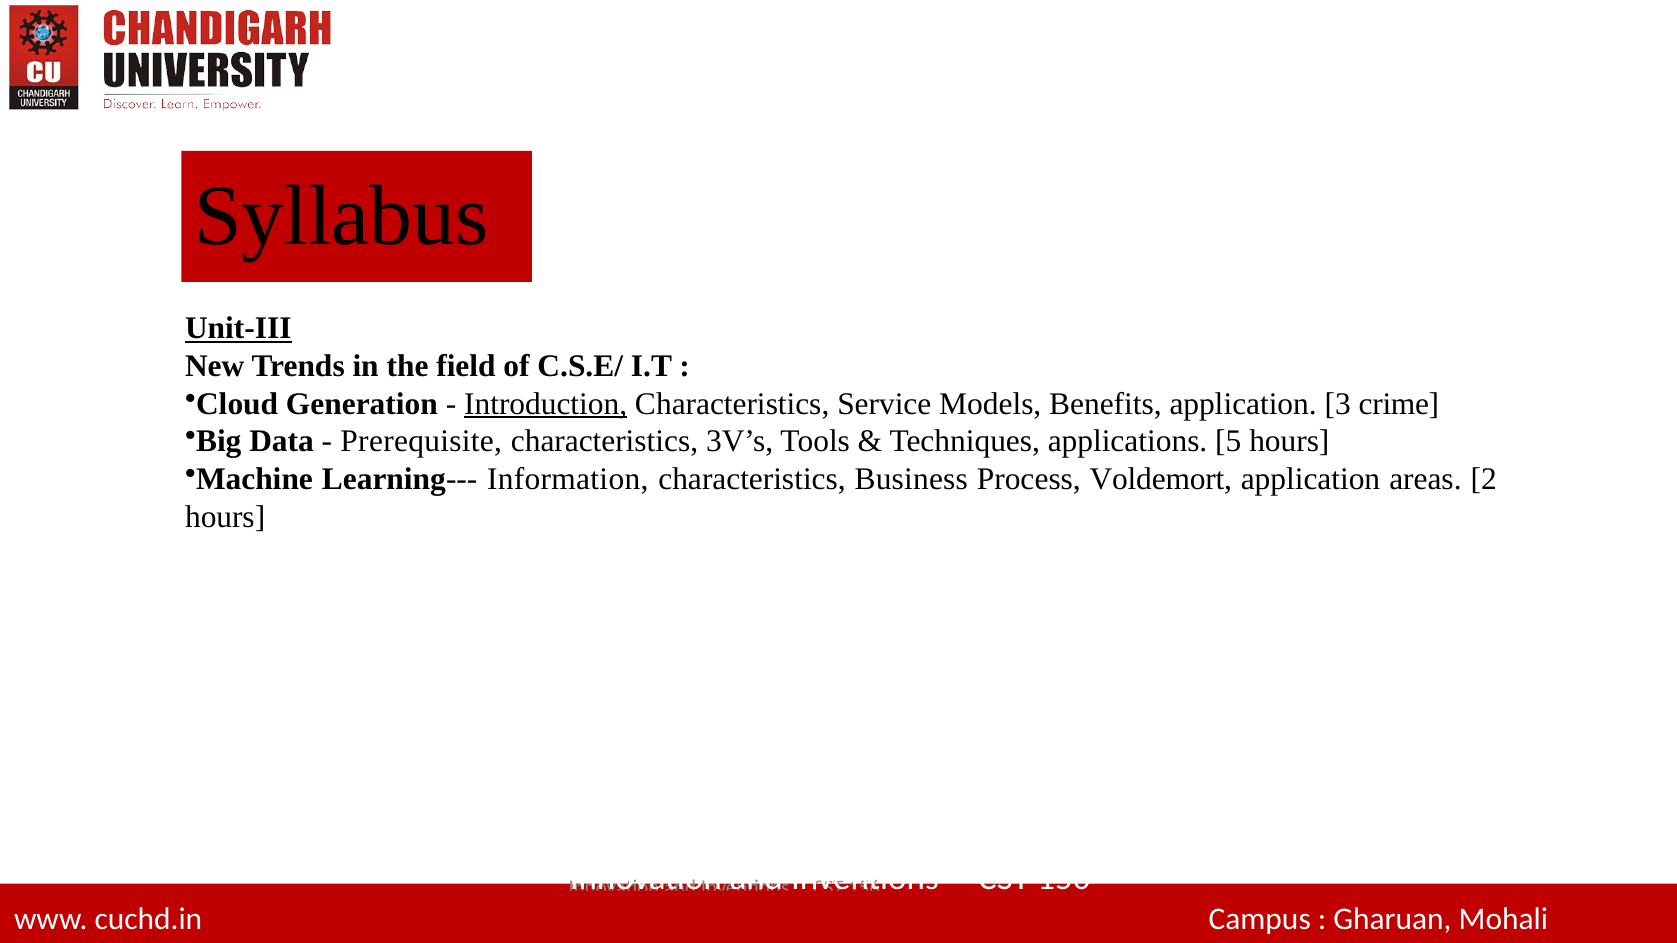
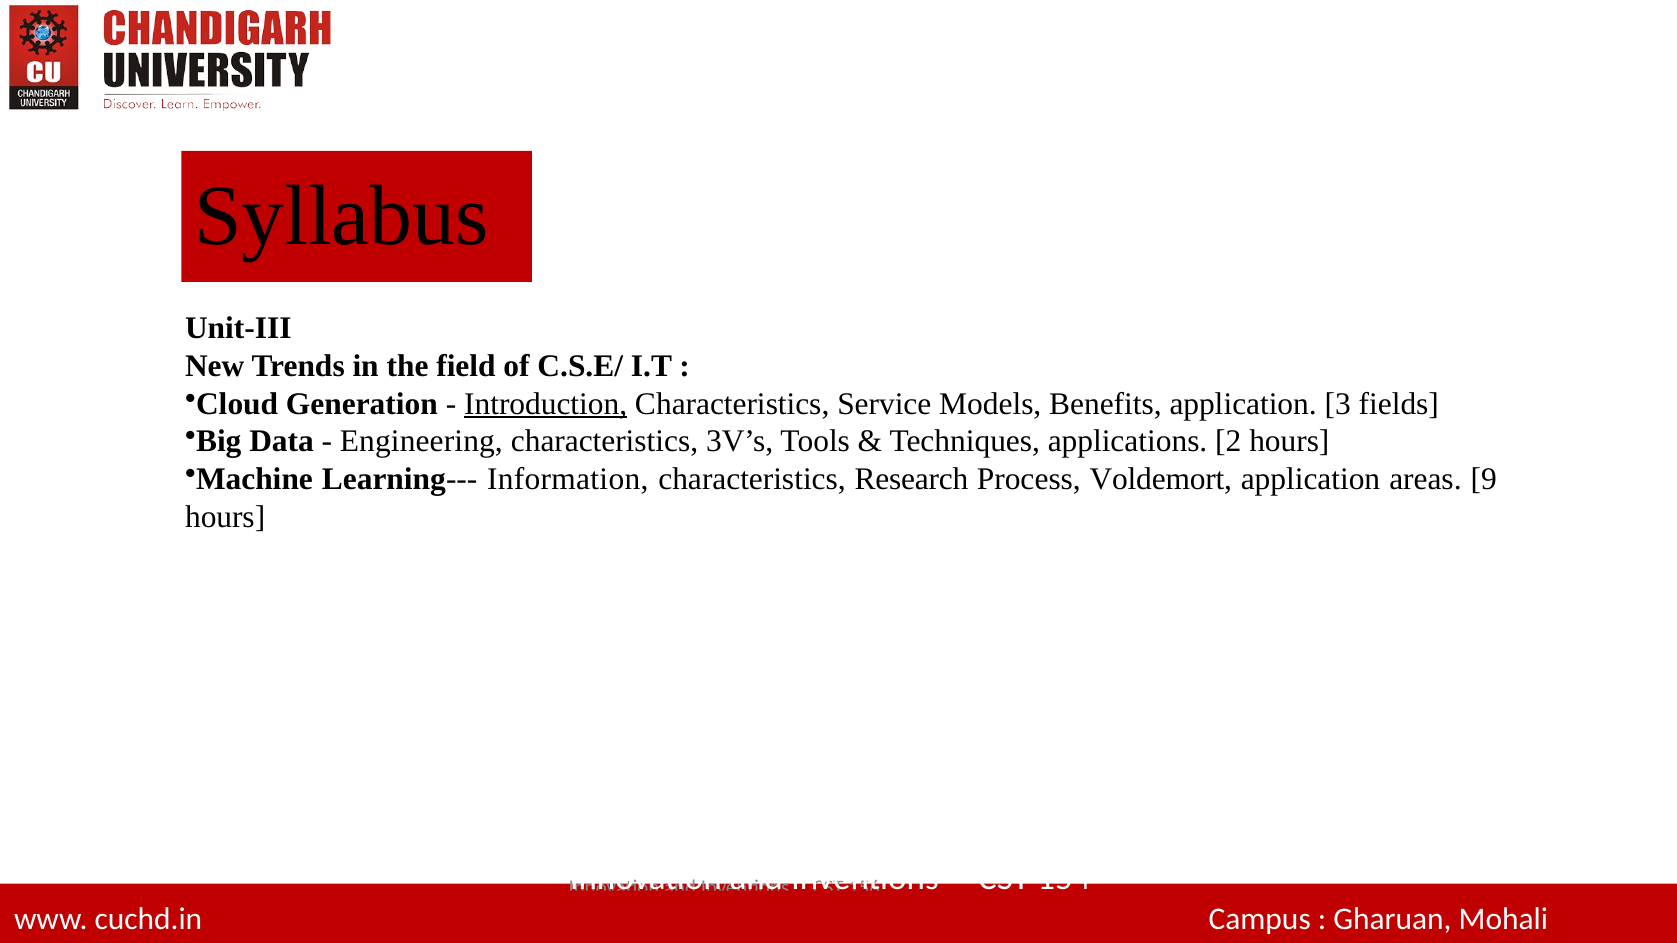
Unit-III underline: present -> none (238, 329)
crime: crime -> fields (1399, 404)
Prerequisite: Prerequisite -> Engineering (421, 442)
5: 5 -> 2 (1228, 442)
Business: Business -> Research (911, 479)
2: 2 -> 9 (1484, 479)
150: 150 -> 154 (1064, 879)
